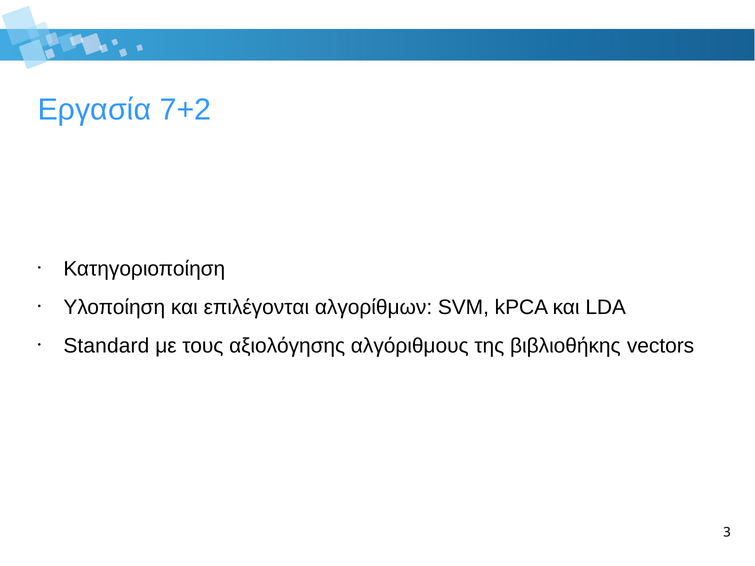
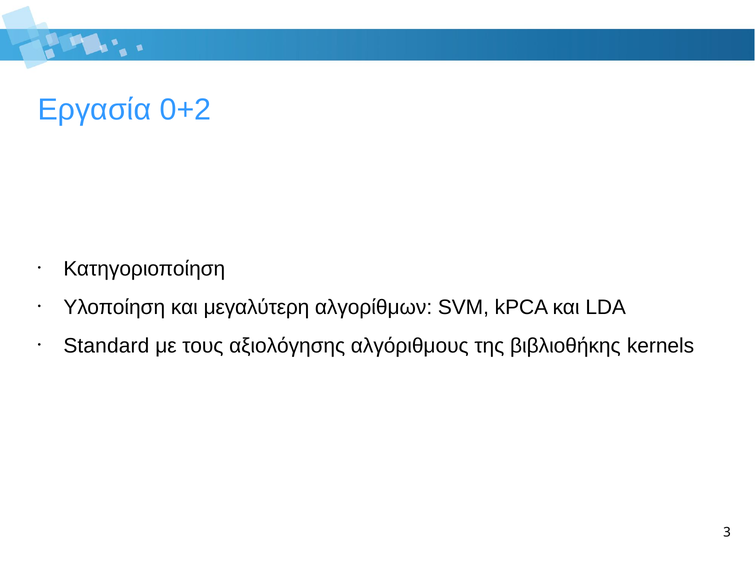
7+2: 7+2 -> 0+2 (186, 110)
επιλέγονται: επιλέγονται -> μεγαλύτερη (256, 308)
vectors: vectors -> kernels (661, 346)
